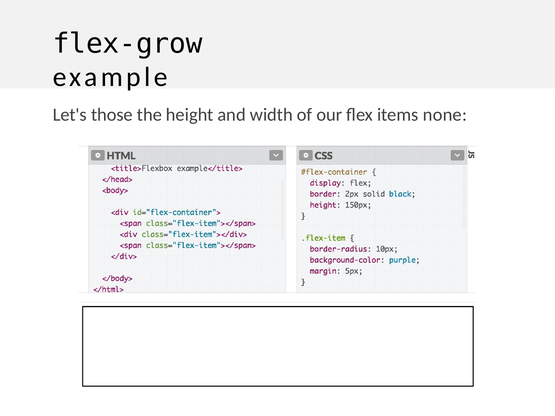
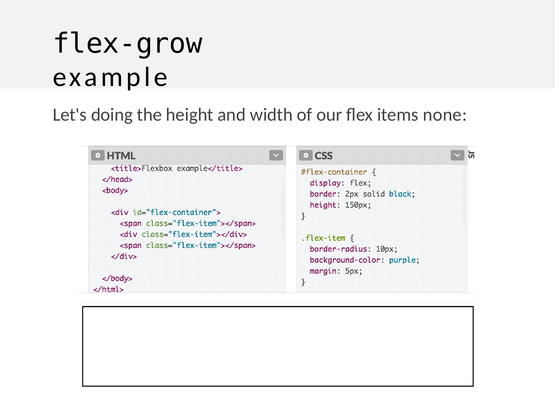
those: those -> doing (112, 115)
